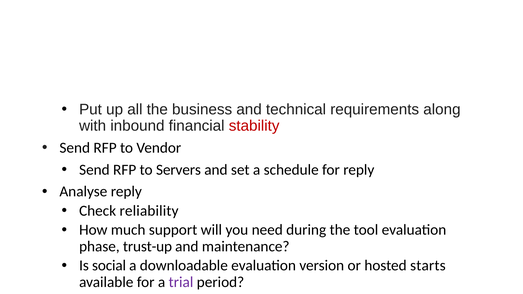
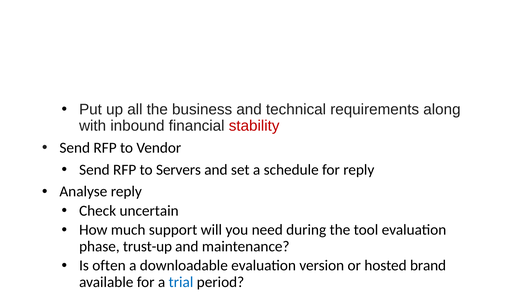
reliability: reliability -> uncertain (149, 211)
social: social -> often (109, 266)
starts: starts -> brand (428, 266)
trial colour: purple -> blue (181, 282)
